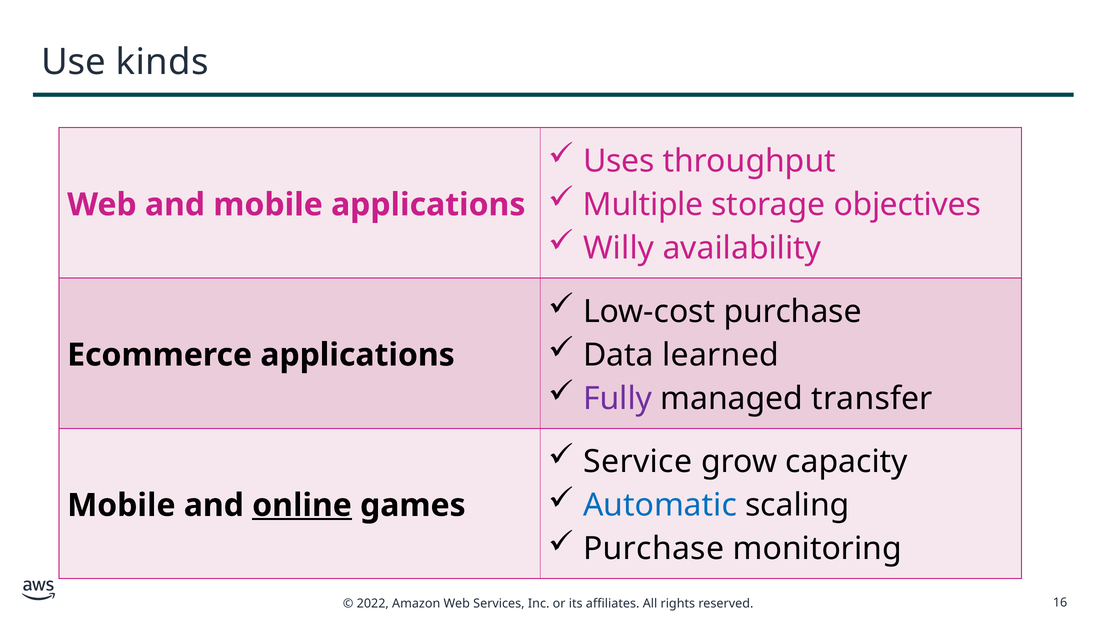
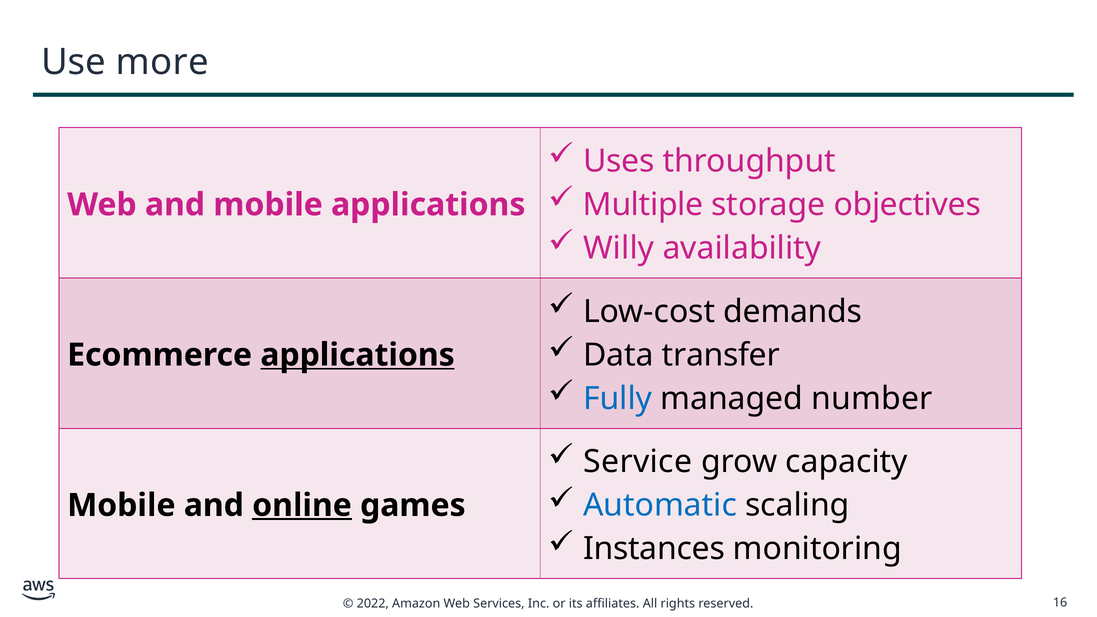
kinds: kinds -> more (162, 62)
Low-cost purchase: purchase -> demands (793, 312)
learned: learned -> transfer (721, 355)
applications underline: none -> present (358, 355)
Fully colour: purple -> blue (618, 399)
transfer: transfer -> number (872, 399)
Purchase: Purchase -> Instances (654, 549)
